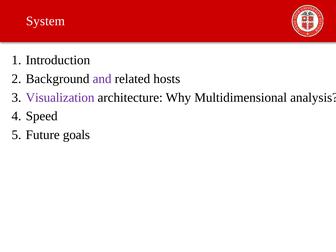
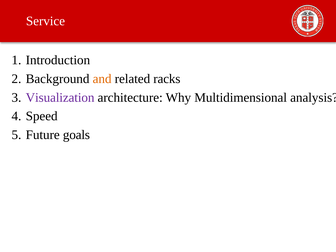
System: System -> Service (45, 21)
and colour: purple -> orange (102, 79)
hosts: hosts -> racks (167, 79)
